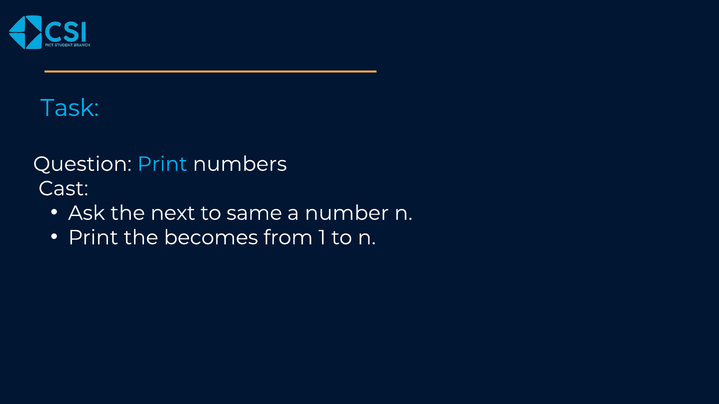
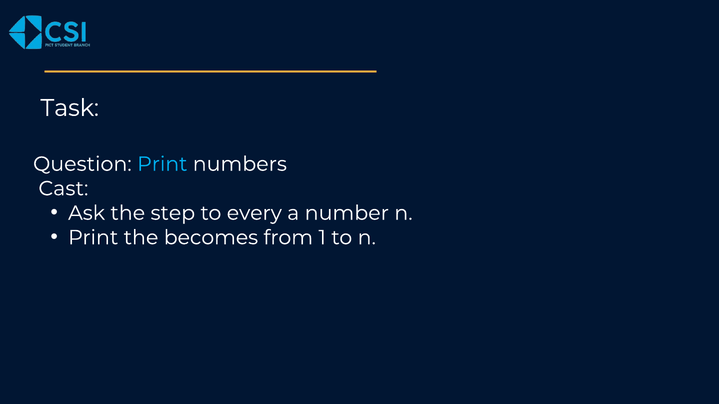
Task colour: light blue -> white (70, 108)
next: next -> step (173, 213)
same: same -> every (254, 213)
